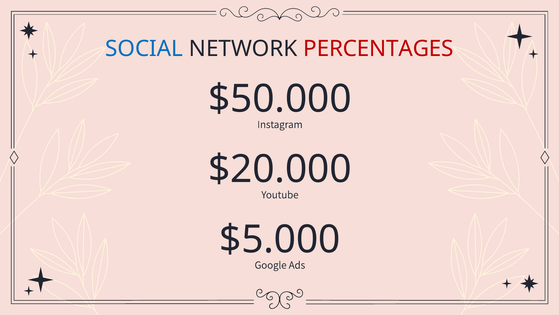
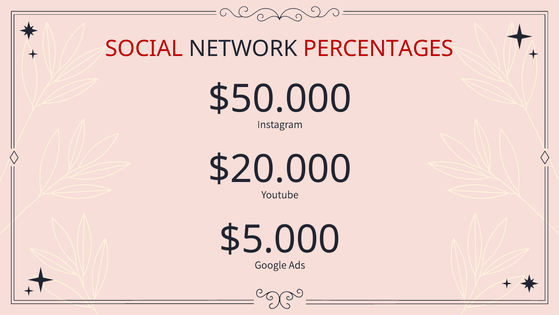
SOCIAL colour: blue -> red (144, 49)
